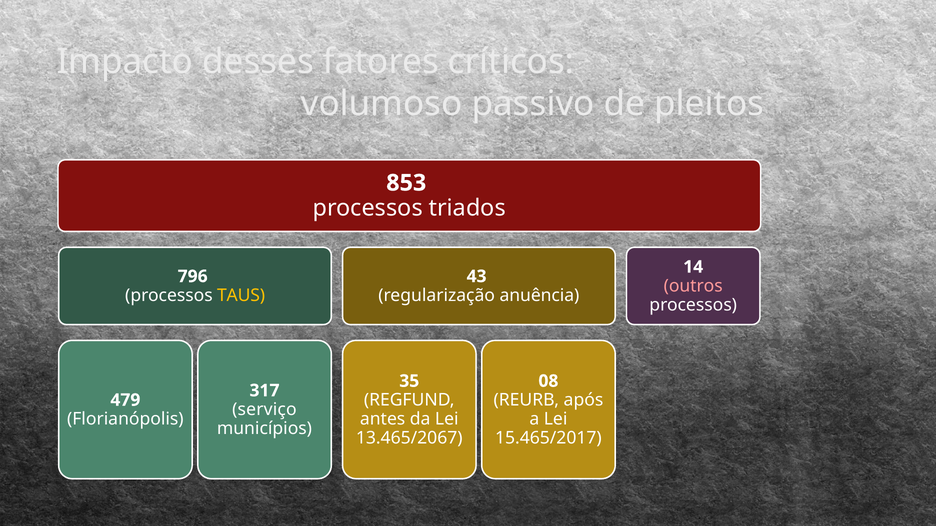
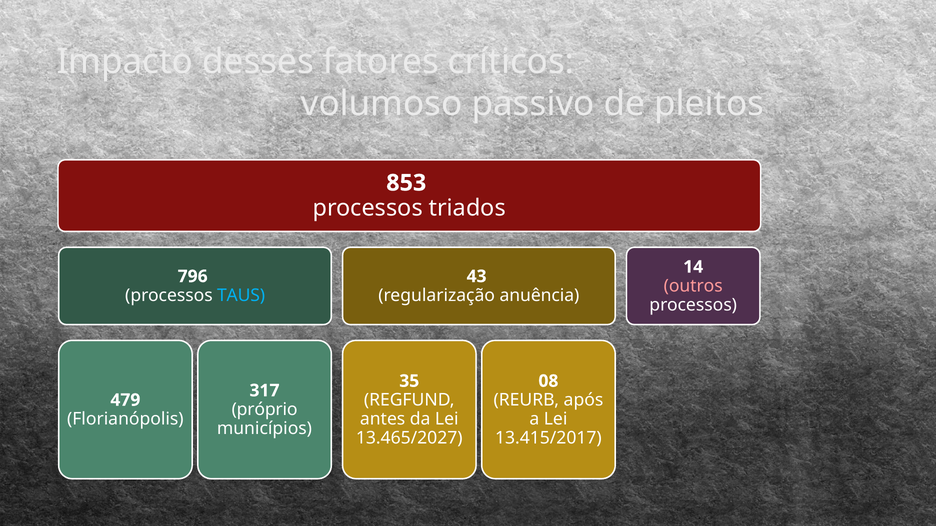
TAUS colour: yellow -> light blue (241, 296)
serviço: serviço -> próprio (265, 410)
13.465/2067: 13.465/2067 -> 13.465/2027 (409, 438)
15.465/2017: 15.465/2017 -> 13.415/2017 (548, 438)
